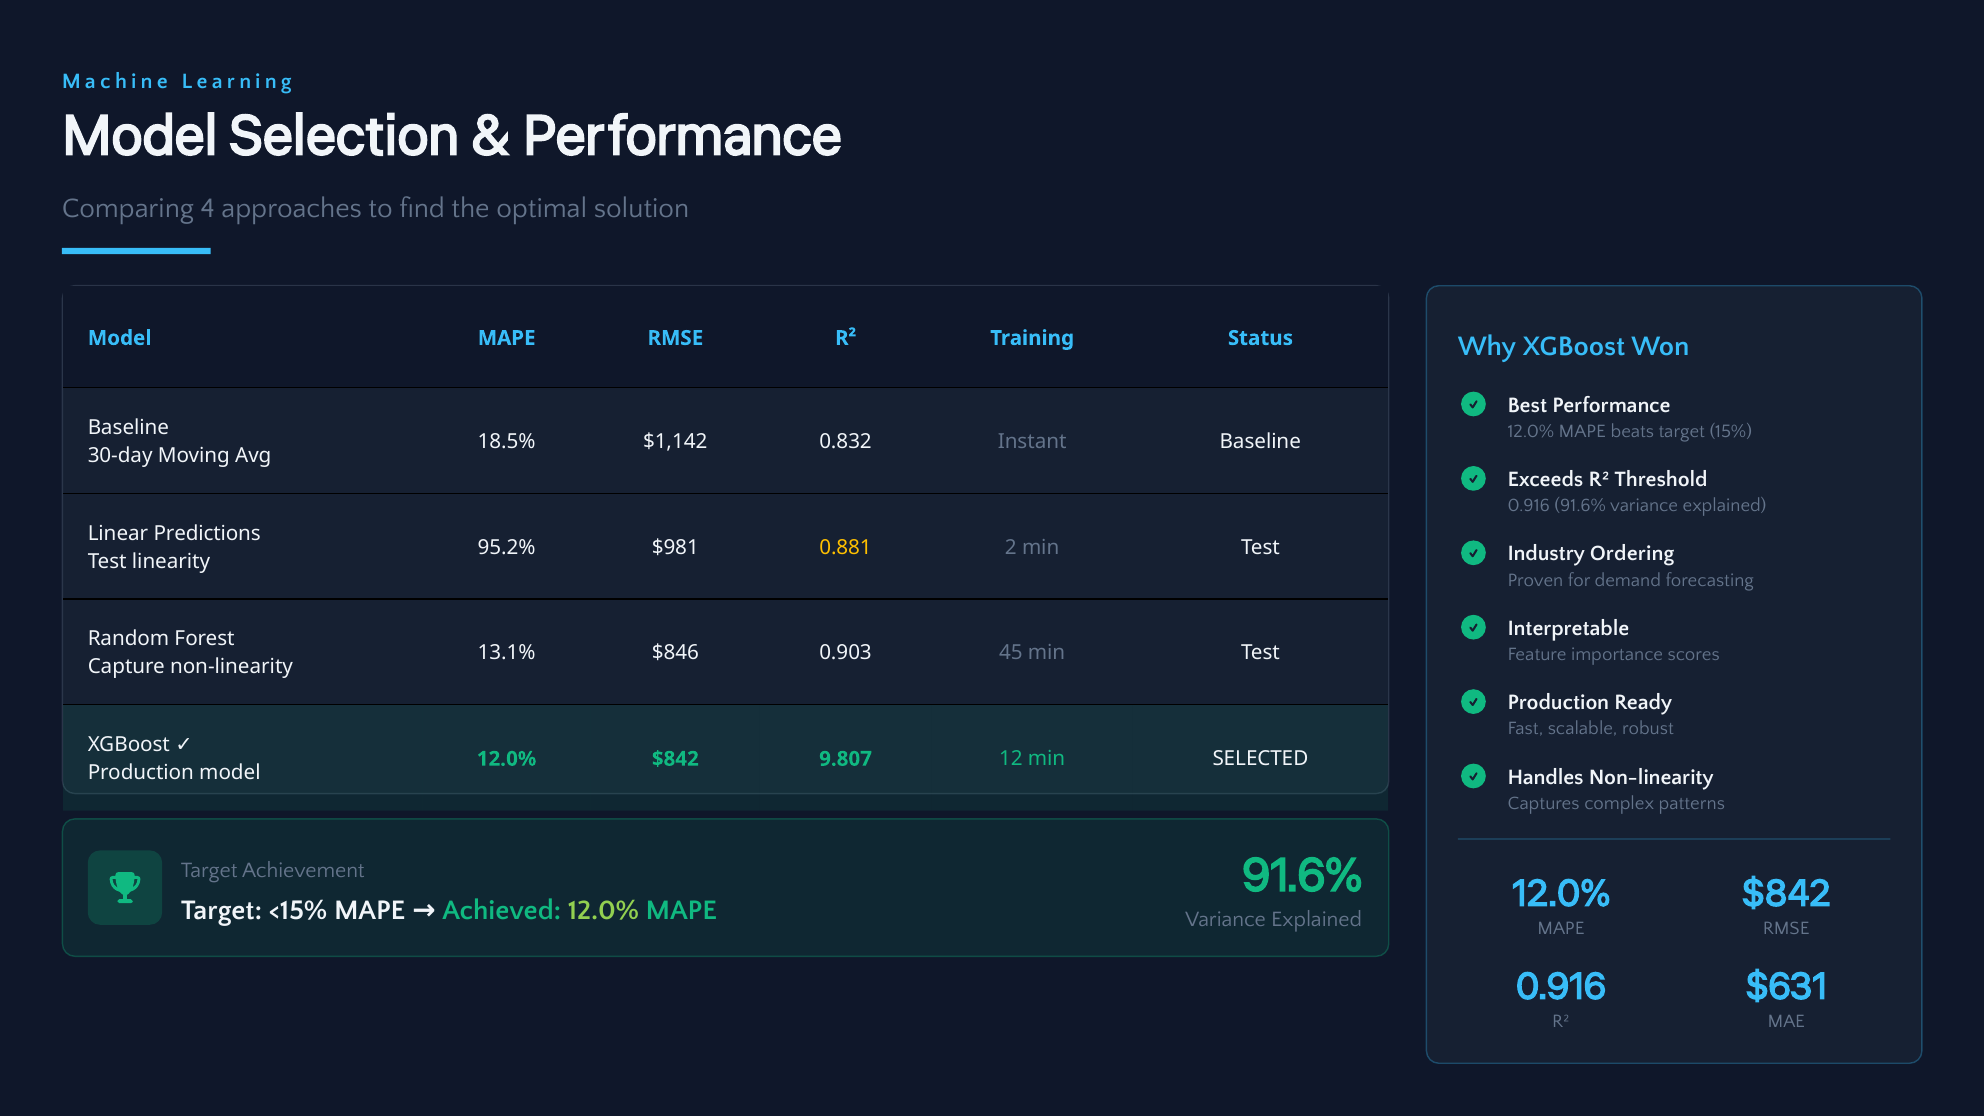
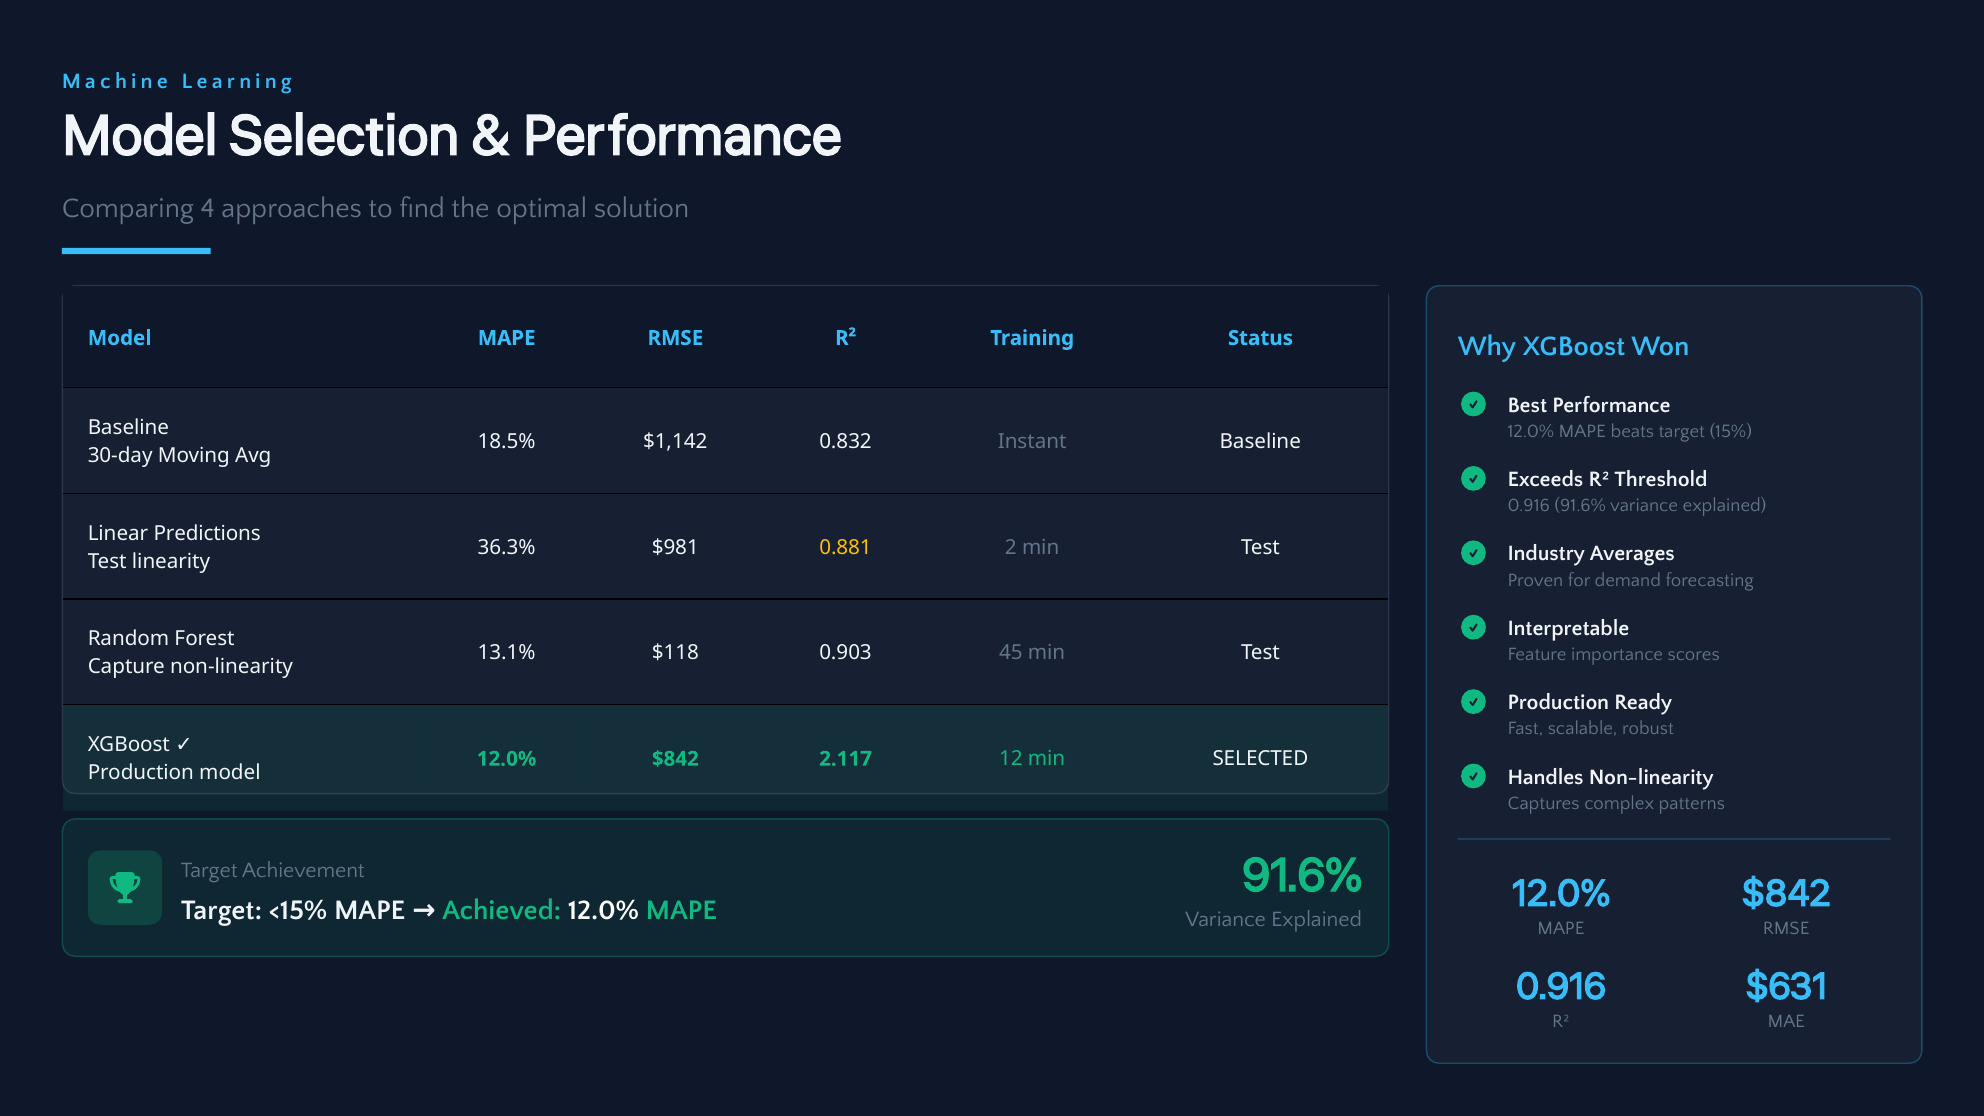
95.2%: 95.2% -> 36.3% (507, 547)
Ordering: Ordering -> Averages (1632, 554)
$846: $846 -> $118 (675, 653)
9.807: 9.807 -> 2.117 (846, 759)
12.0% colour: light green -> white (604, 910)
